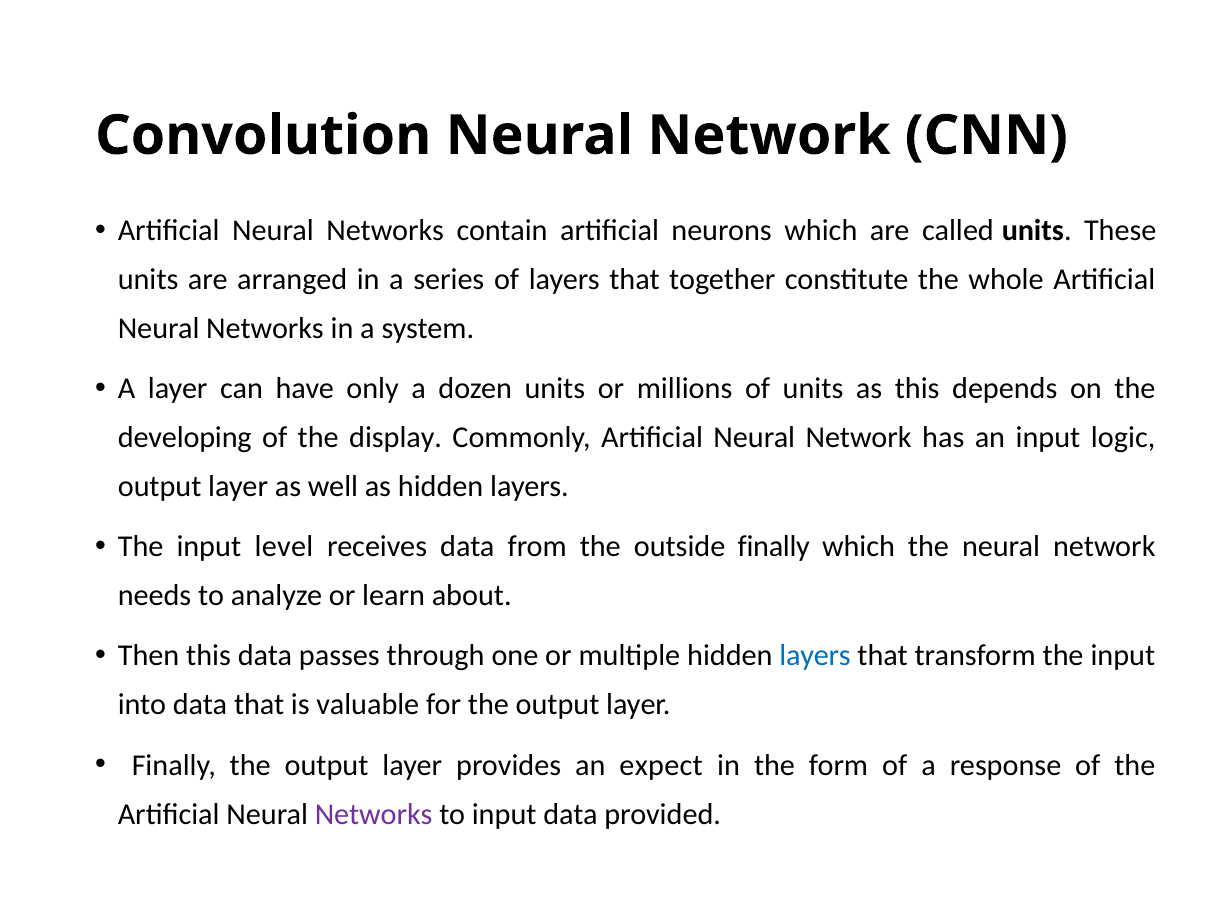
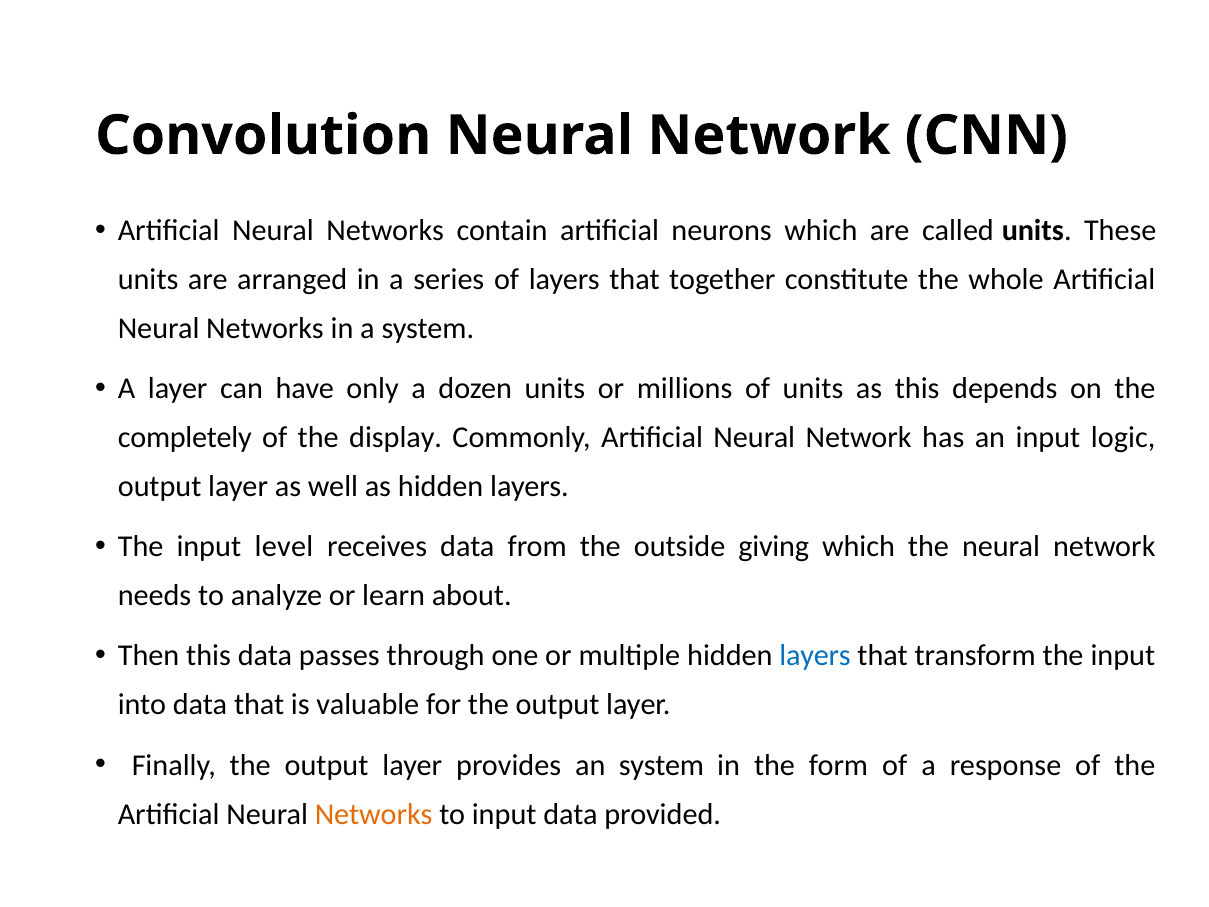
developing: developing -> completely (185, 437)
outside finally: finally -> giving (774, 547)
an expect: expect -> system (661, 765)
Networks colour: purple -> orange (374, 814)
